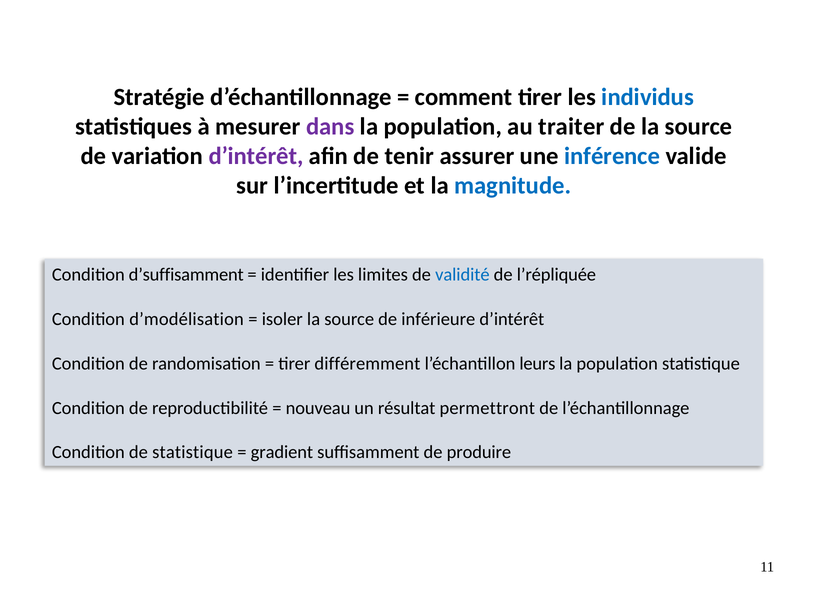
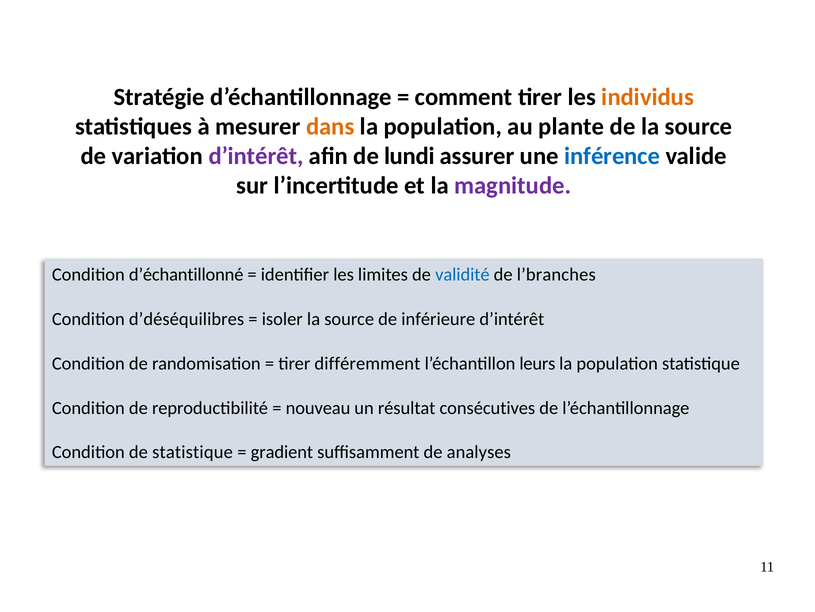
individus colour: blue -> orange (648, 97)
dans colour: purple -> orange (330, 126)
traiter: traiter -> plante (571, 126)
tenir: tenir -> lundi (410, 156)
magnitude colour: blue -> purple (513, 185)
d’suffisamment: d’suffisamment -> d’échantillonné (186, 274)
l’répliquée: l’répliquée -> l’branches (556, 274)
d’modélisation: d’modélisation -> d’déséquilibres (187, 319)
permettront: permettront -> consécutives (487, 407)
produire: produire -> analyses (479, 452)
